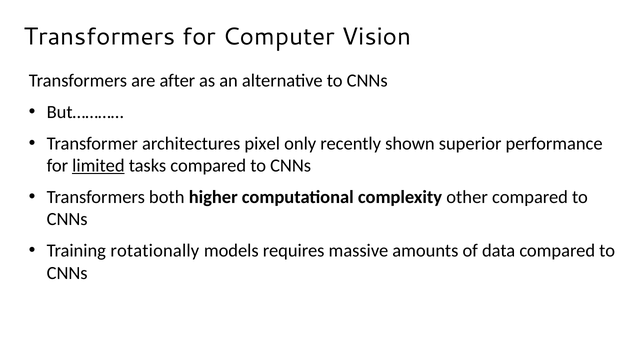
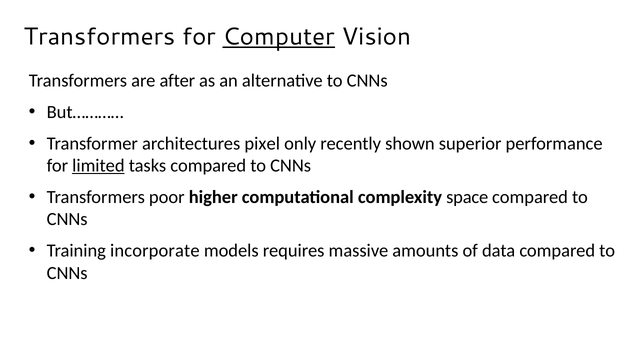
Computer underline: none -> present (279, 37)
both: both -> poor (167, 197)
other: other -> space (467, 197)
rotationally: rotationally -> incorporate (155, 250)
